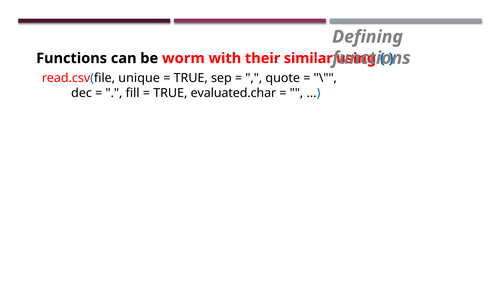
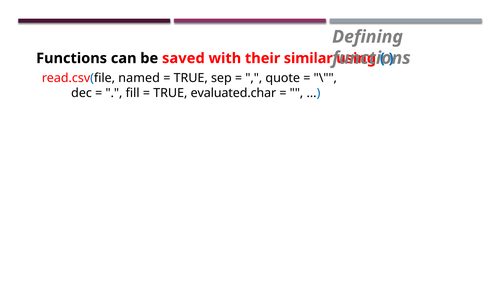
worm: worm -> saved (183, 58)
unique: unique -> named (139, 78)
